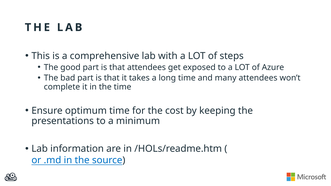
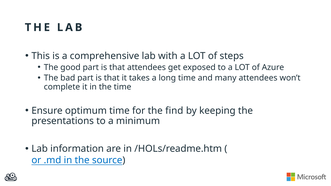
cost: cost -> find (174, 111)
